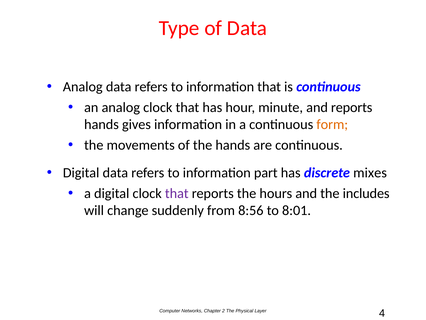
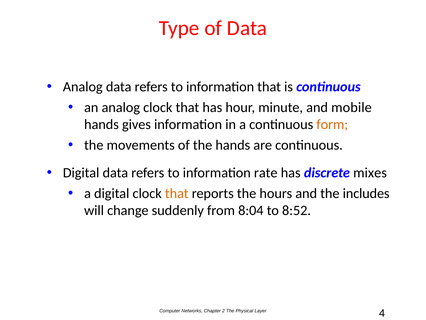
and reports: reports -> mobile (352, 107)
part: part -> rate (266, 173)
that colour: purple -> orange (177, 193)
8:56: 8:56 -> 8:04 (251, 210)
8:01: 8:01 -> 8:52 (297, 210)
